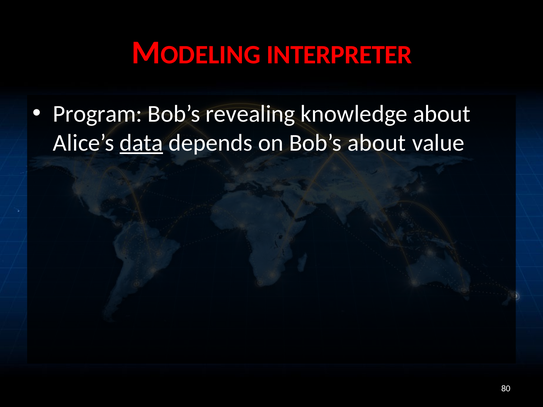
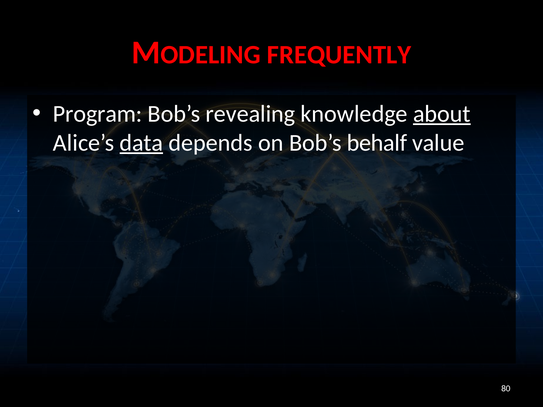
INTERPRETER: INTERPRETER -> FREQUENTLY (339, 55)
about underline: none -> present (442, 114)
Bob’s about: about -> behalf (377, 143)
